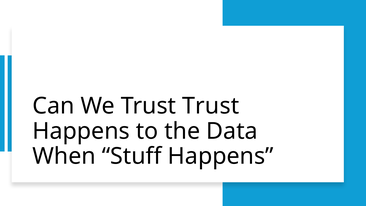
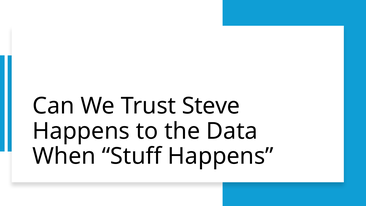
Trust Trust: Trust -> Steve (211, 106)
